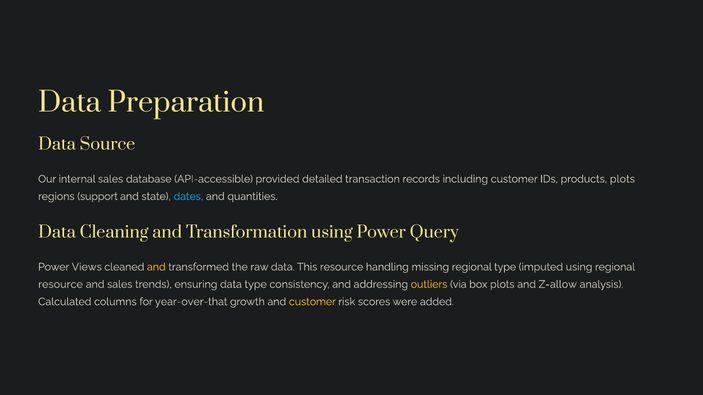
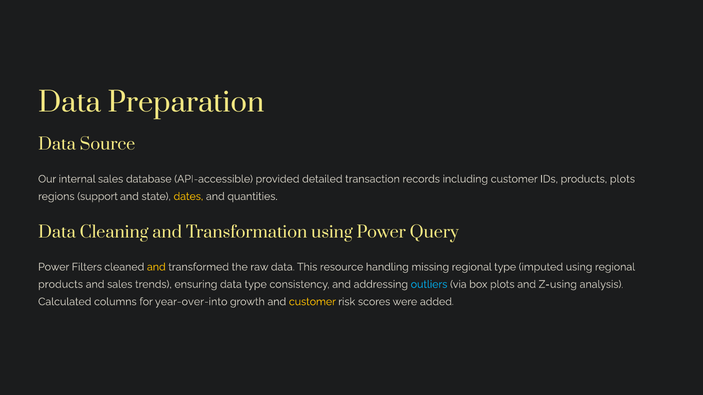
dates colour: light blue -> yellow (188, 197)
Views: Views -> Filters (87, 267)
resource: resource -> products (61, 285)
outliers colour: yellow -> light blue (429, 285)
Z-allow: Z-allow -> Z-using (558, 285)
year-over-that: year-over-that -> year-over-into (191, 302)
